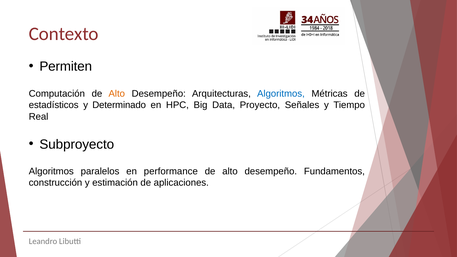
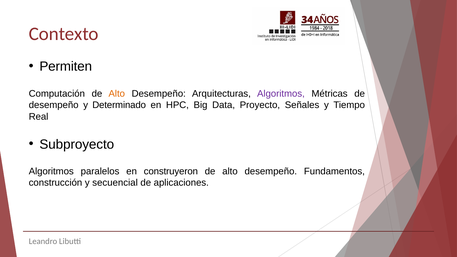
Algoritmos colour: blue -> purple (281, 94)
estadísticos: estadísticos -> desempeño (54, 105)
performance: performance -> construyeron (171, 171)
estimación: estimación -> secuencial (115, 183)
